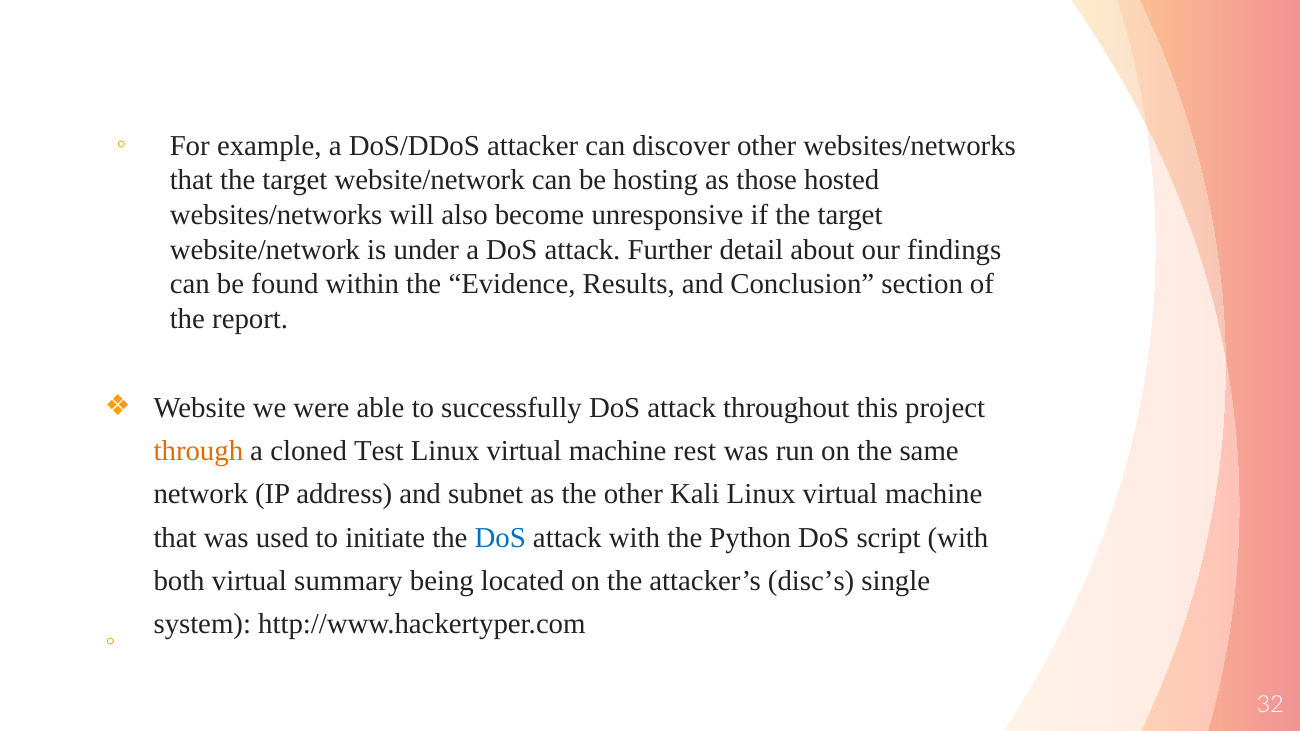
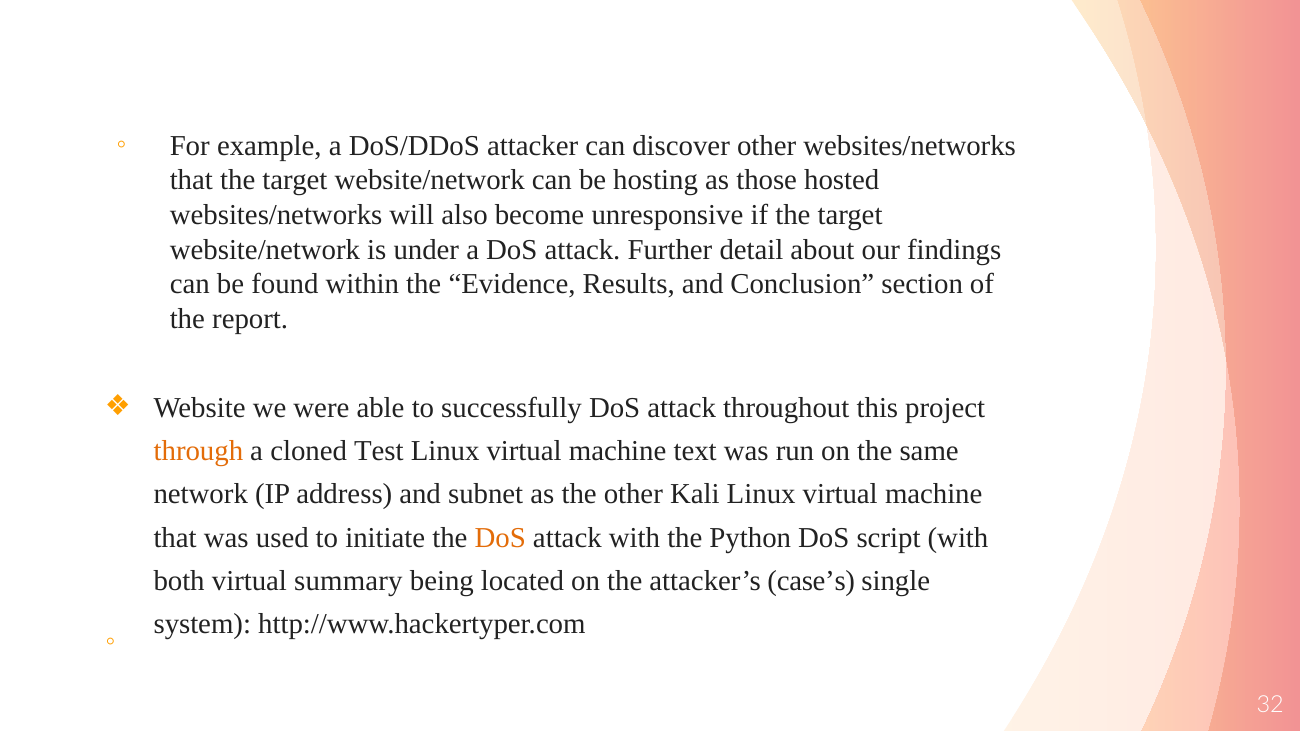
rest: rest -> text (695, 451)
DoS colour: blue -> orange (500, 538)
disc’s: disc’s -> case’s (811, 581)
